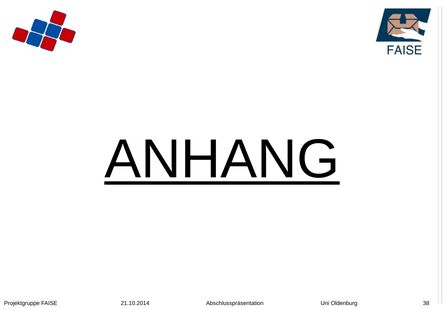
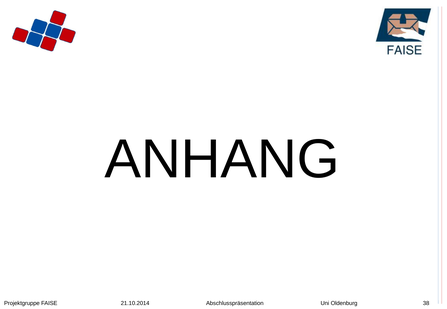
ANHANG underline: present -> none (222, 160)
